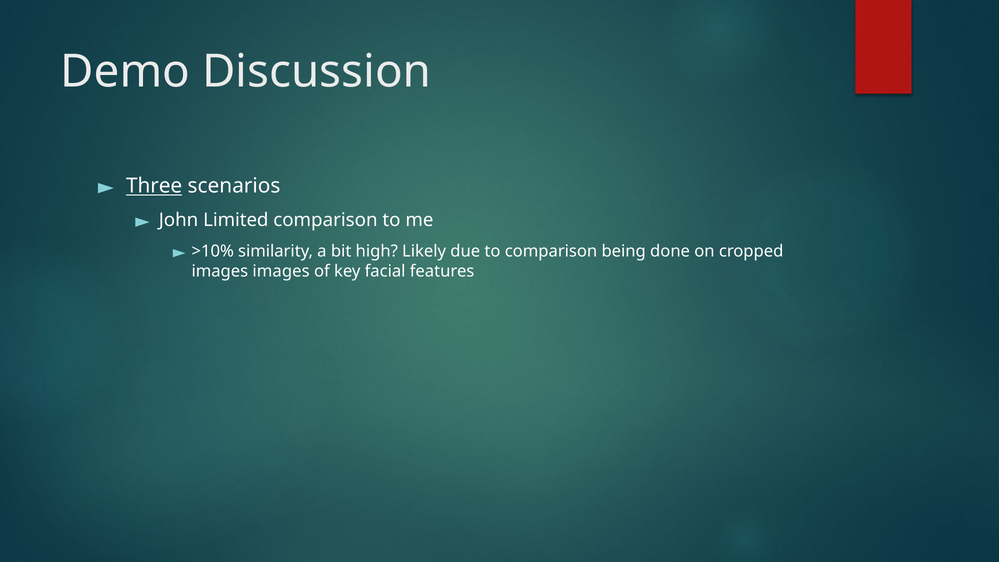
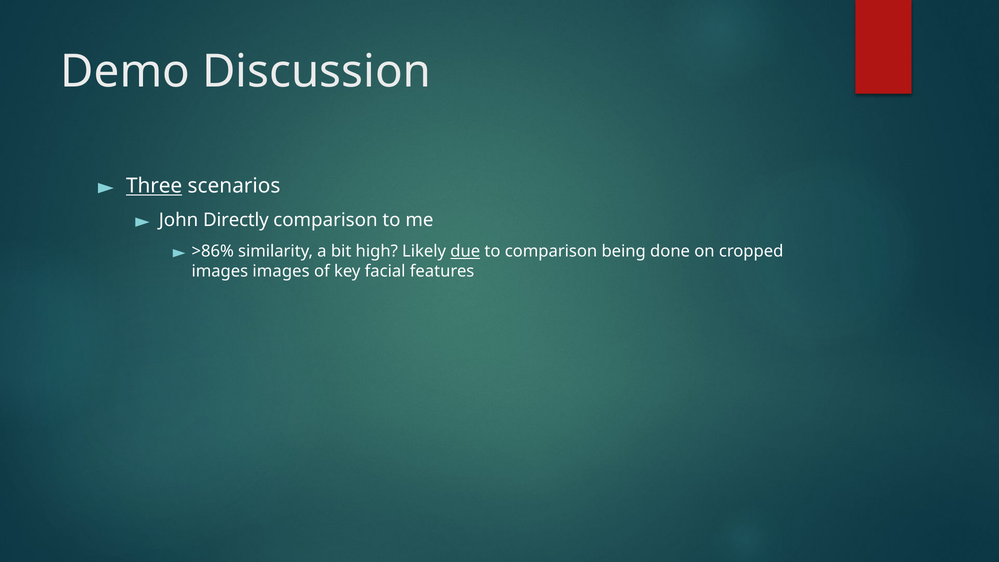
Limited: Limited -> Directly (236, 220)
>10%: >10% -> >86% (213, 251)
due underline: none -> present (465, 251)
